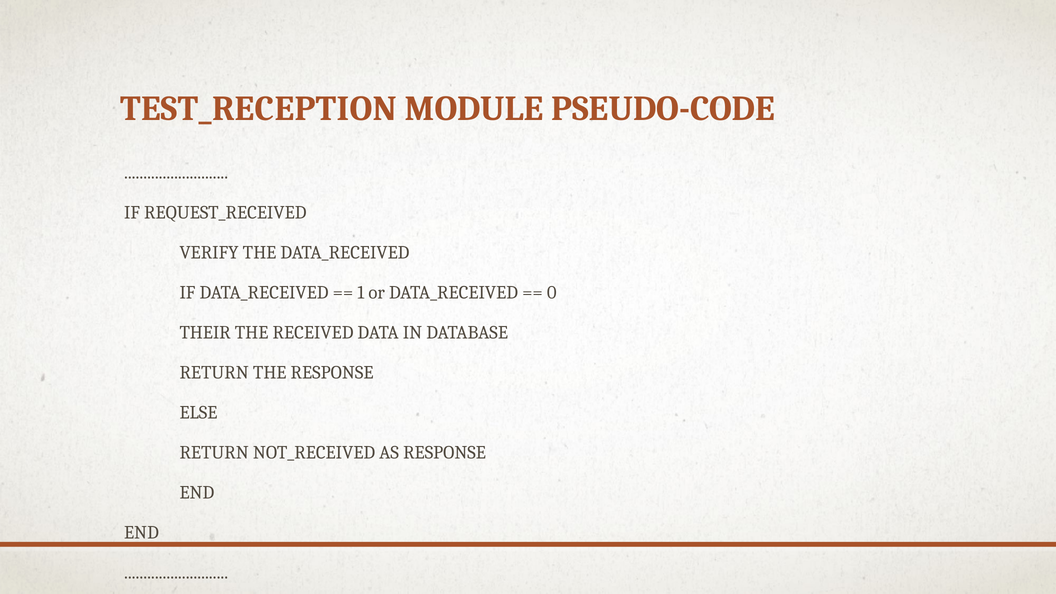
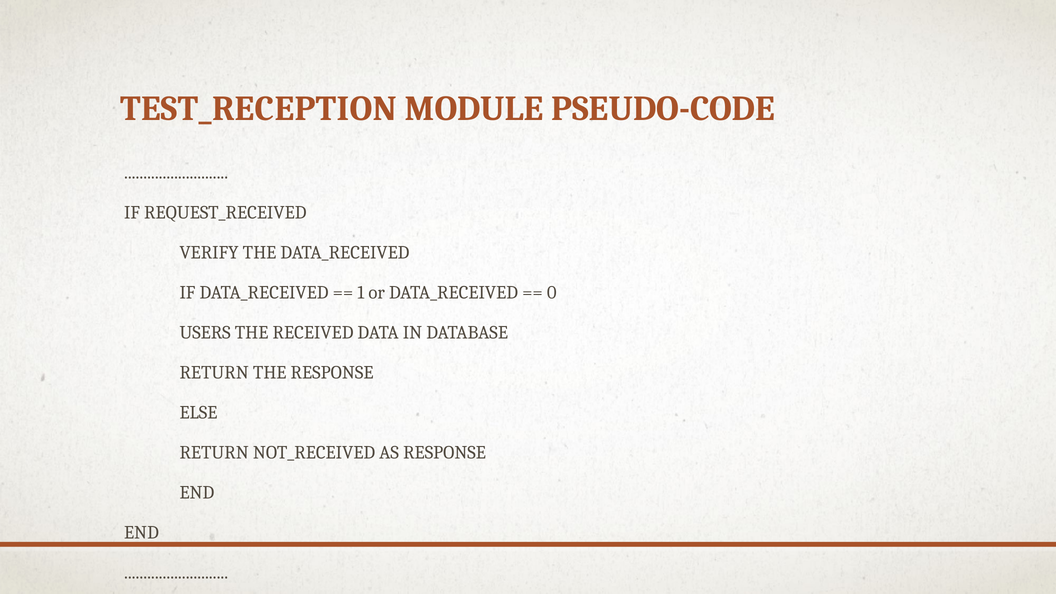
THEIR: THEIR -> USERS (205, 332)
